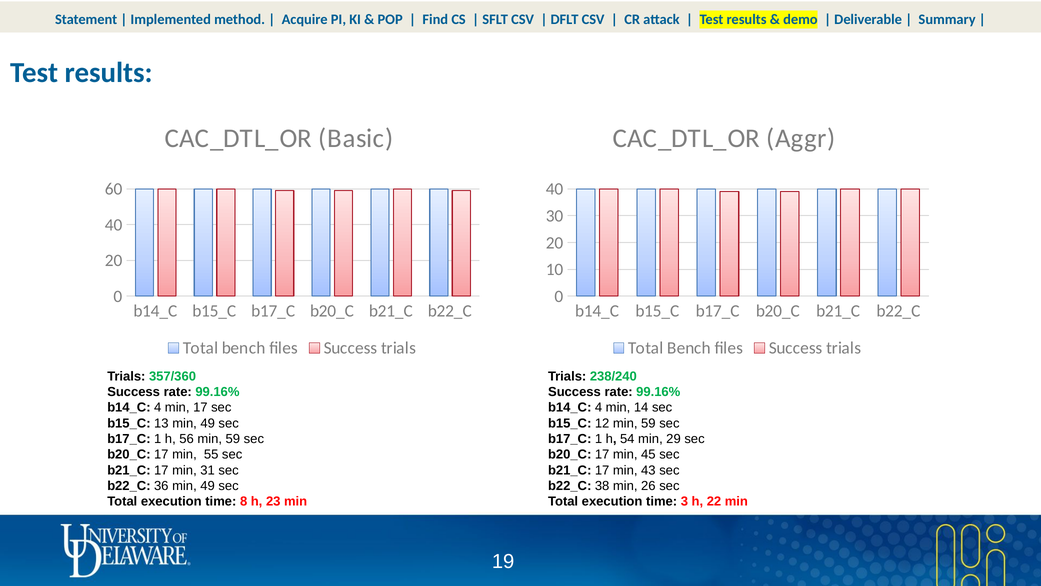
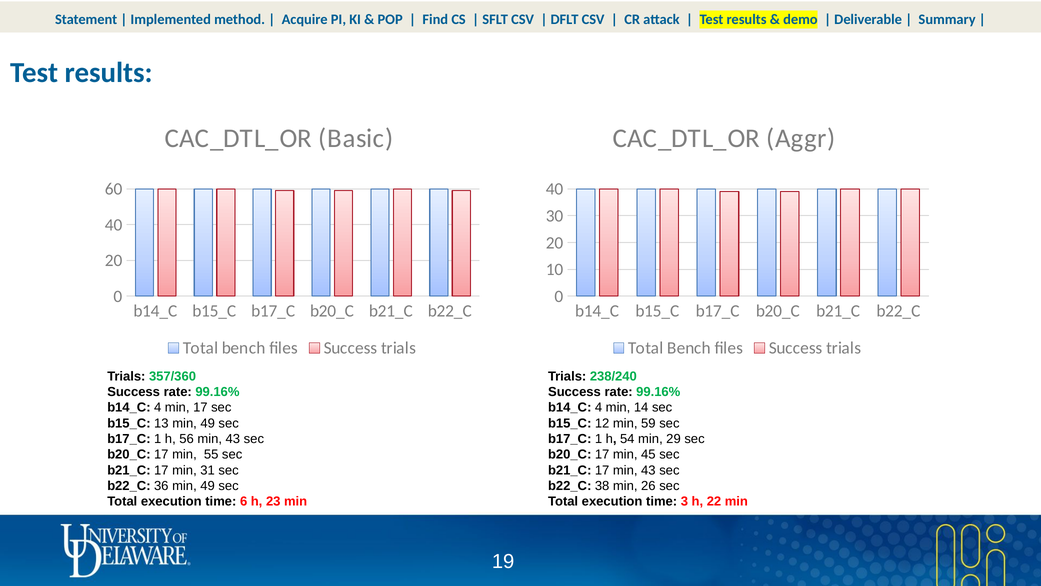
56 min 59: 59 -> 43 (233, 439)
8: 8 -> 6 (244, 501)
